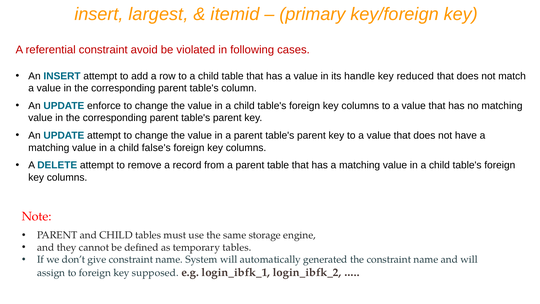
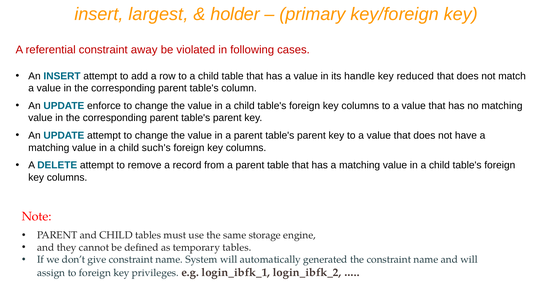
itemid: itemid -> holder (235, 14)
avoid: avoid -> away (144, 50)
false's: false's -> such's (156, 148)
supposed: supposed -> privileges (155, 273)
